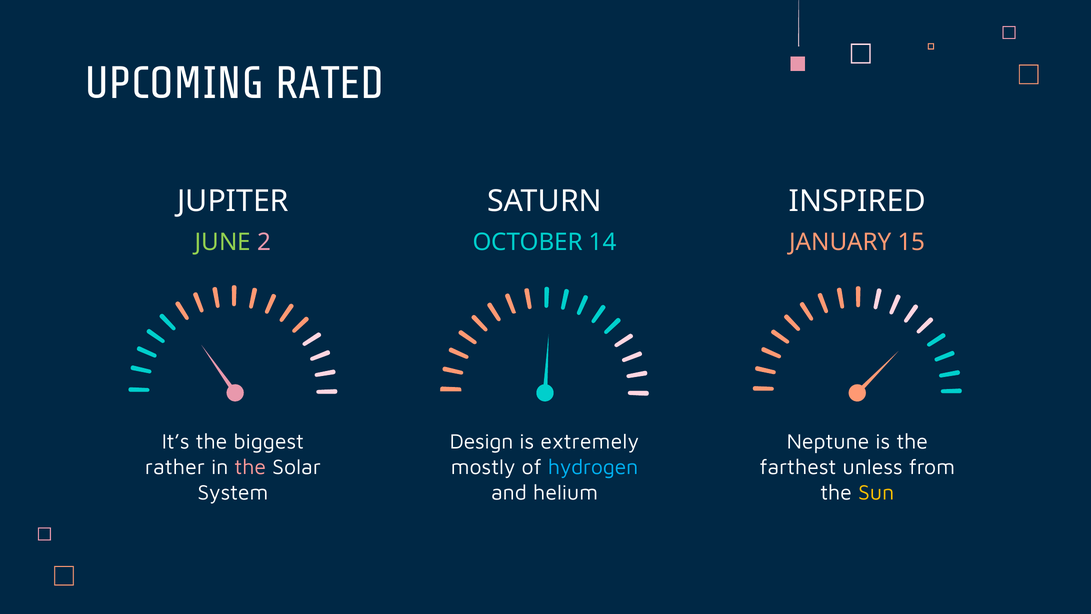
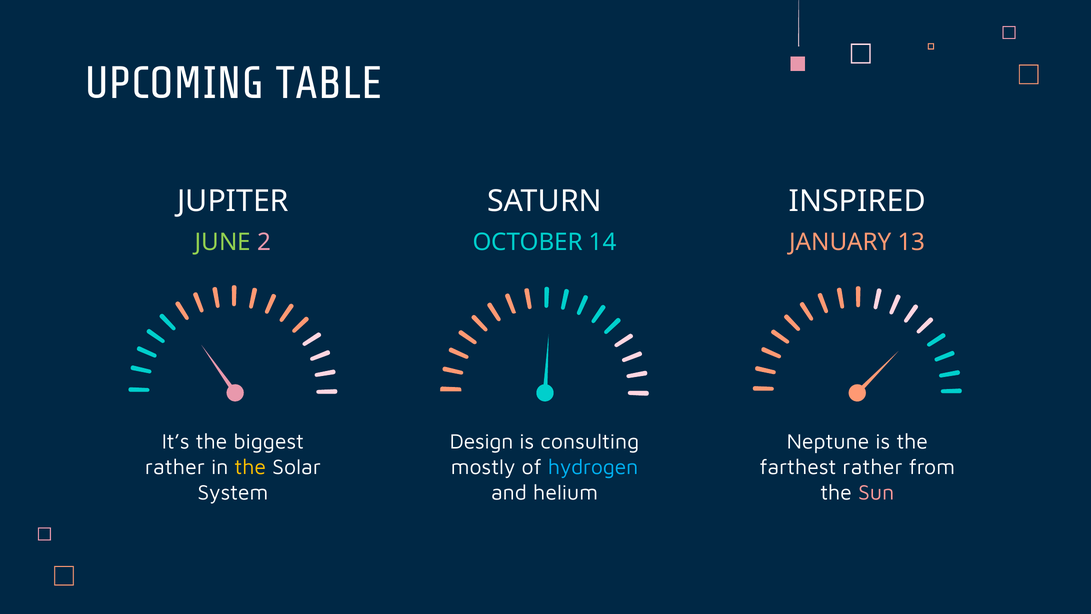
RATED: RATED -> TABLE (329, 83)
15: 15 -> 13 (911, 242)
extremely: extremely -> consulting (590, 442)
the colour: pink -> yellow (250, 467)
farthest unless: unless -> rather (873, 467)
Sun colour: yellow -> pink (876, 493)
